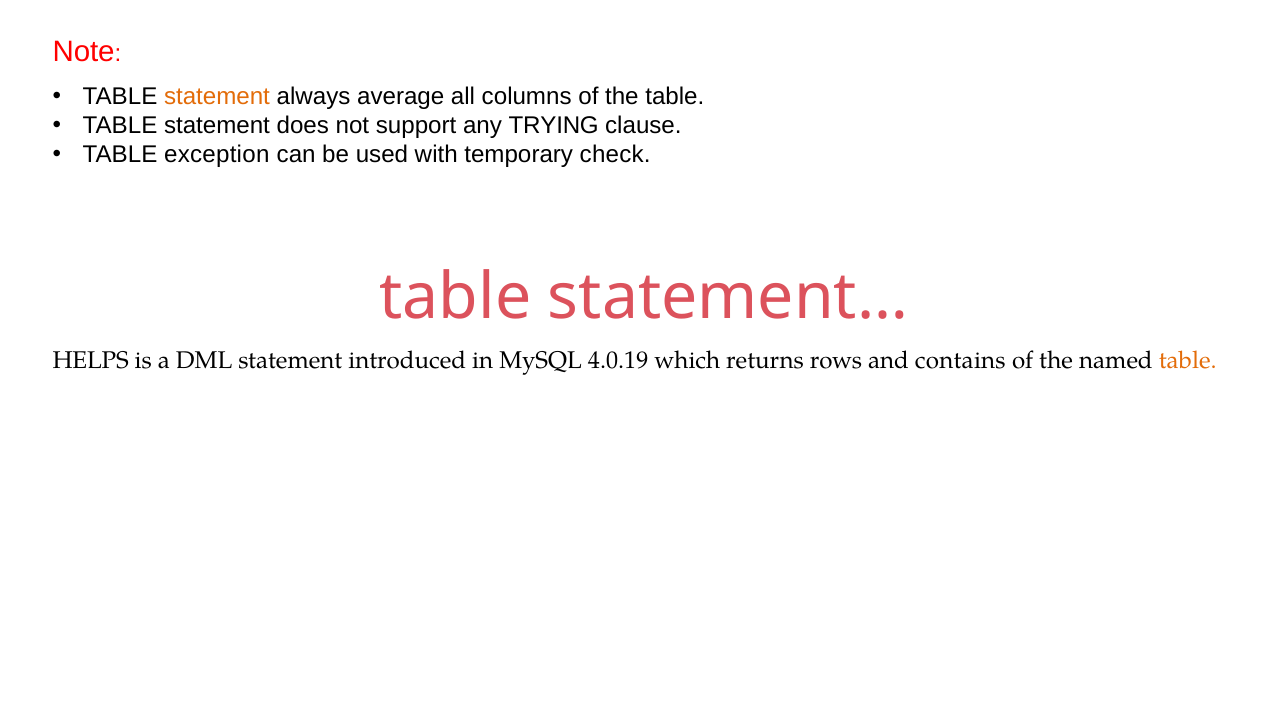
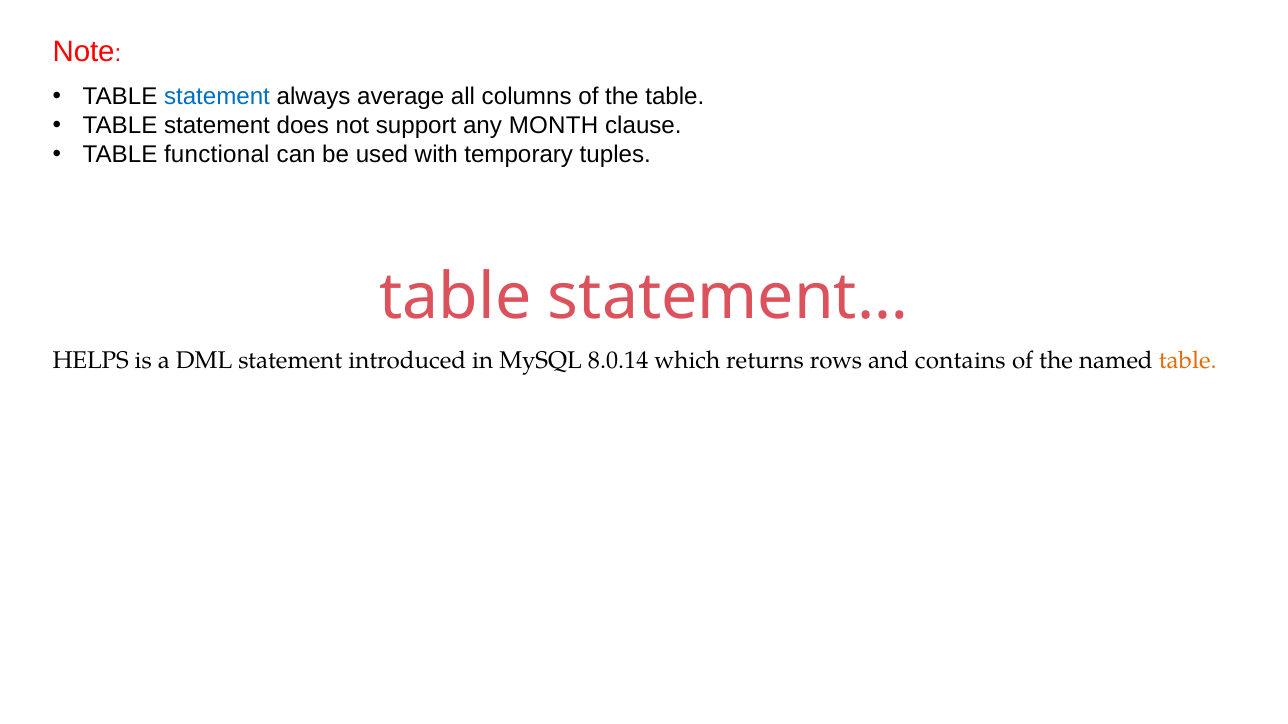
statement colour: orange -> blue (217, 97)
TRYING: TRYING -> MONTH (553, 126)
exception: exception -> functional (217, 155)
check: check -> tuples (615, 155)
4.0.19: 4.0.19 -> 8.0.14 (618, 360)
